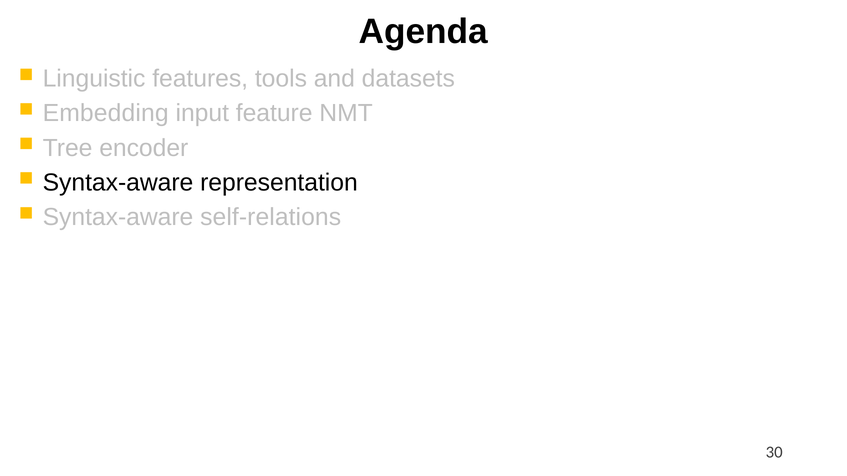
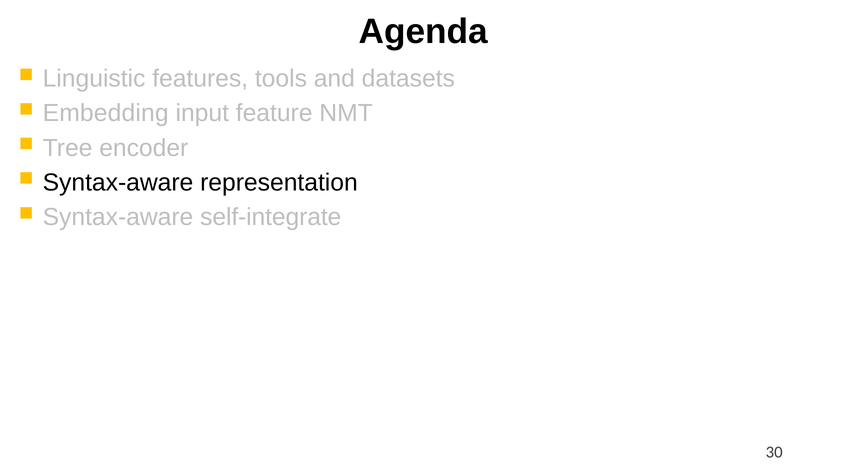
self-relations: self-relations -> self-integrate (271, 217)
